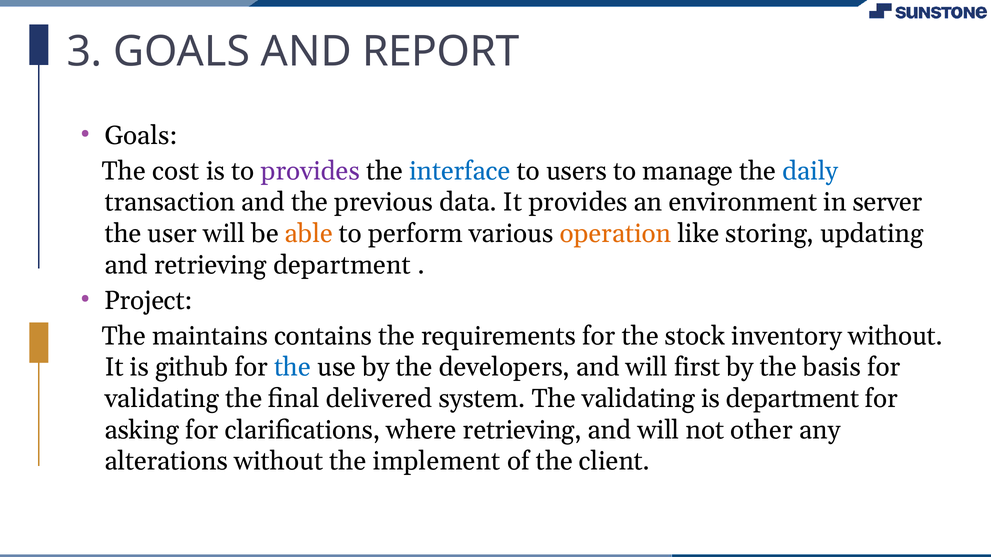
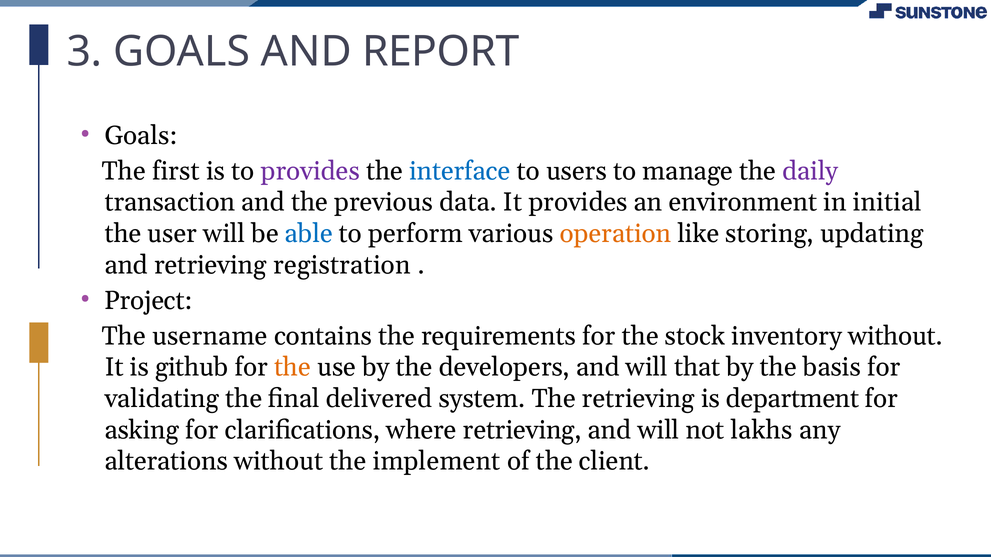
cost: cost -> first (176, 171)
daily colour: blue -> purple (810, 171)
server: server -> initial (887, 203)
able colour: orange -> blue (309, 234)
retrieving department: department -> registration (342, 265)
maintains: maintains -> username (210, 336)
the colour: blue -> orange (292, 368)
first: first -> that (697, 368)
The validating: validating -> retrieving (638, 399)
other: other -> lakhs (762, 430)
